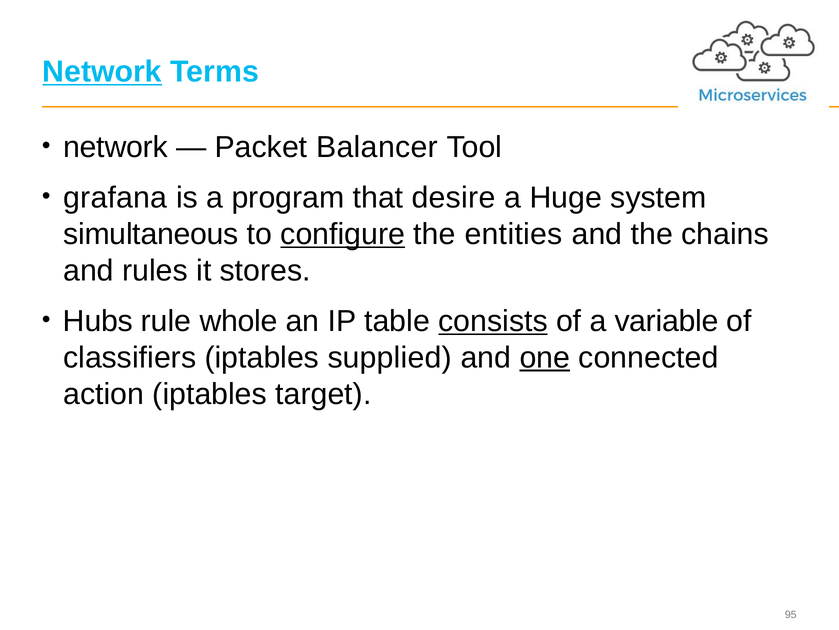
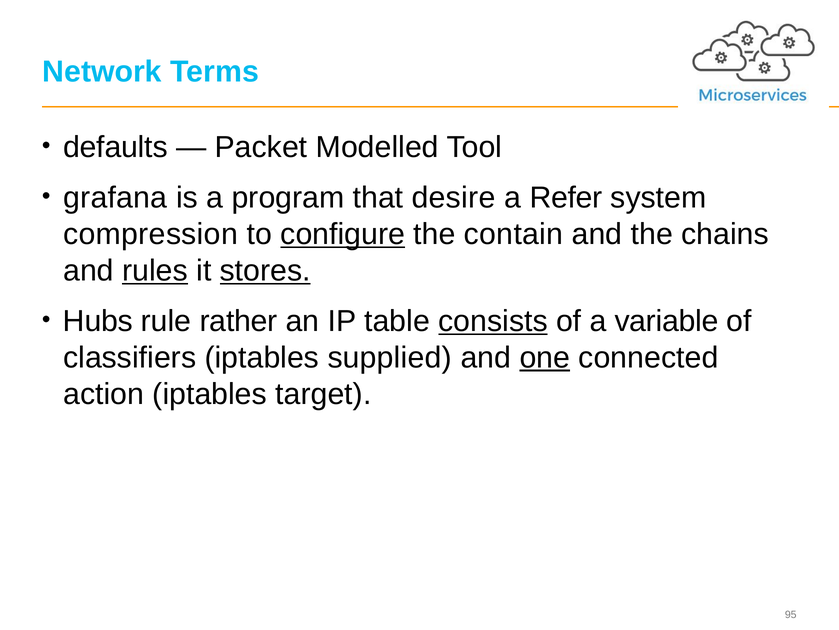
Network underline: present -> none (102, 72)
network: network -> defaults (116, 147)
Balancer: Balancer -> Modelled (377, 147)
Huge: Huge -> Refer (566, 197)
simultaneous: simultaneous -> compression (151, 234)
entities: entities -> contain (514, 234)
rules underline: none -> present (155, 270)
stores underline: none -> present (265, 270)
whole: whole -> rather (239, 321)
